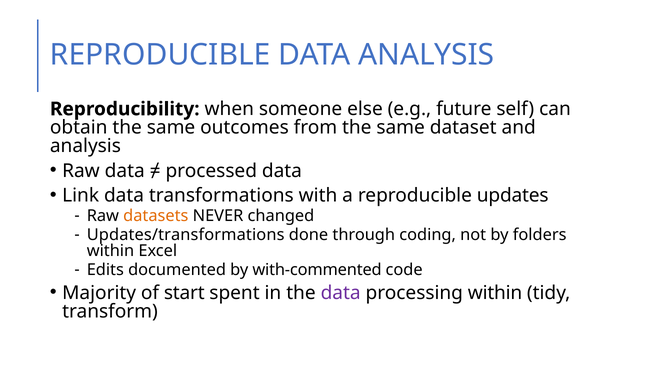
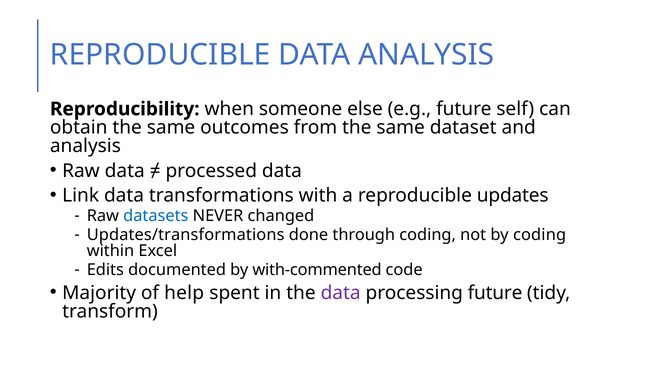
datasets colour: orange -> blue (156, 216)
by folders: folders -> coding (540, 235)
start: start -> help (184, 293)
processing within: within -> future (495, 293)
